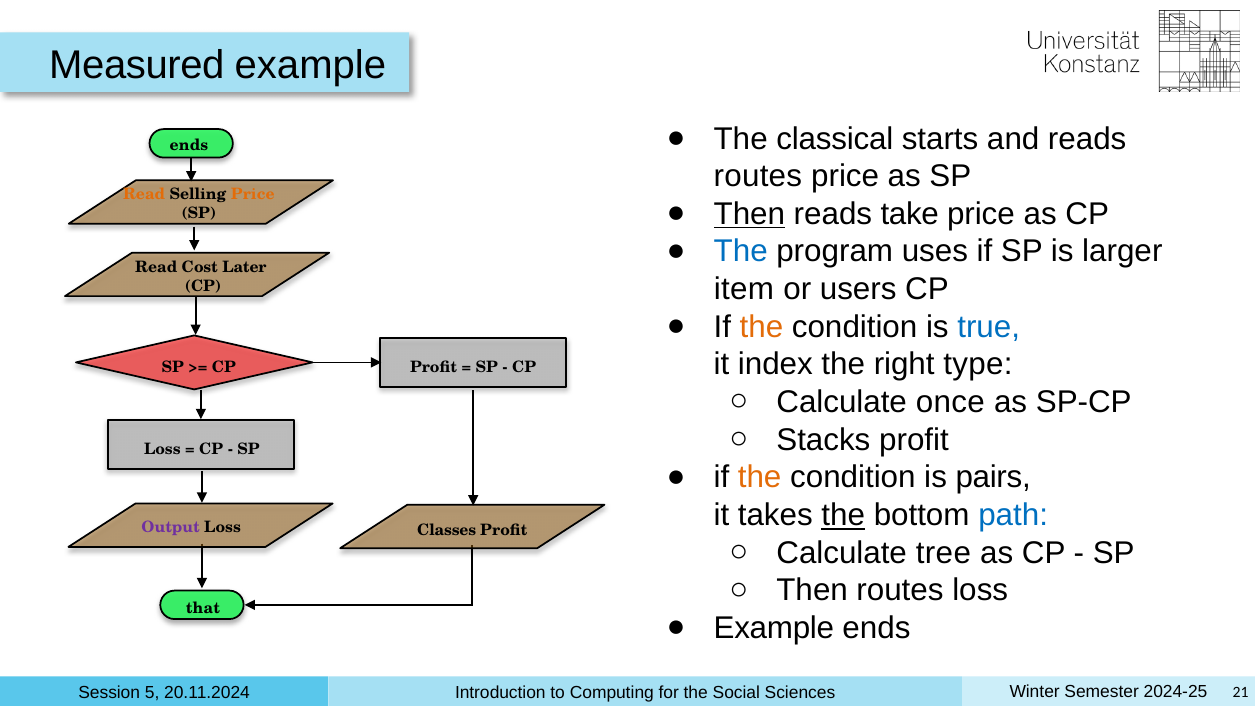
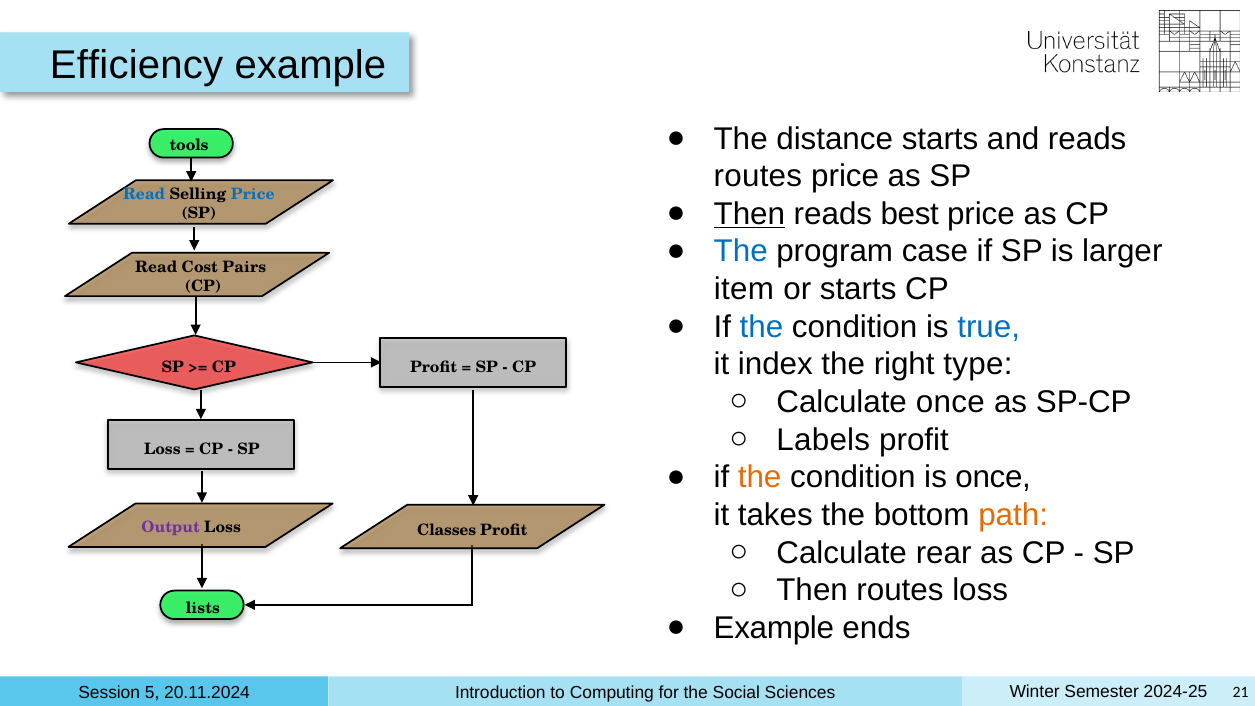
Measured: Measured -> Efficiency (137, 66)
classical: classical -> distance (835, 139)
ends: ends -> tools (189, 145)
Read colour: orange -> blue (144, 194)
Price colour: orange -> blue (253, 194)
take: take -> best (910, 214)
uses: uses -> case (935, 252)
Later: Later -> Pairs (244, 267)
or users: users -> starts (858, 289)
the colour: orange -> blue (762, 327)
Stacks: Stacks -> Labels (823, 440)
is pairs: pairs -> once (993, 478)
the underline: present -> none (843, 515)
path colour: blue -> orange (1013, 515)
tree: tree -> rear (944, 553)
that: that -> lists (203, 609)
